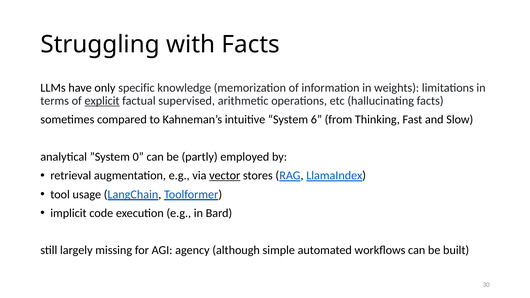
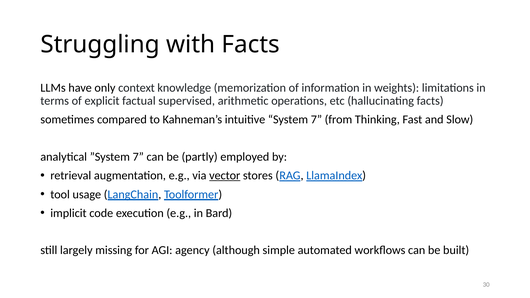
specific: specific -> context (137, 88)
explicit underline: present -> none (102, 101)
System 6: 6 -> 7 (316, 120)
”System 0: 0 -> 7 (138, 157)
